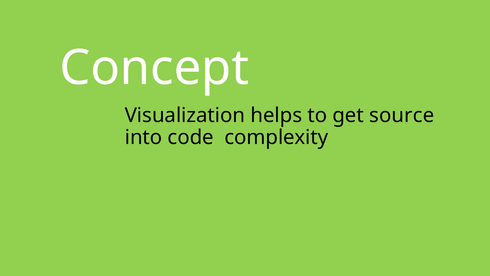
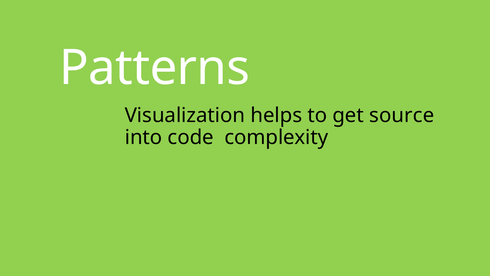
Concept: Concept -> Patterns (154, 68)
